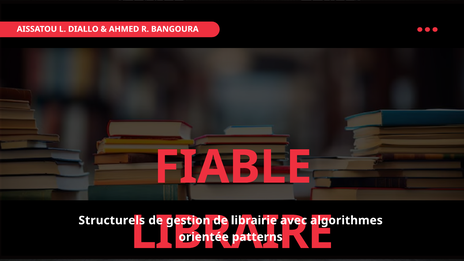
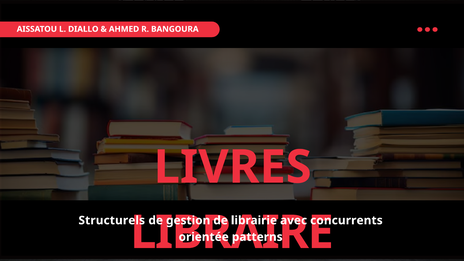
FIABLE: FIABLE -> LIVRES (233, 167)
algorithmes: algorithmes -> concurrents (346, 220)
